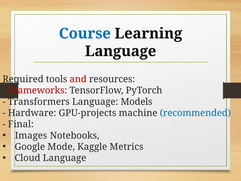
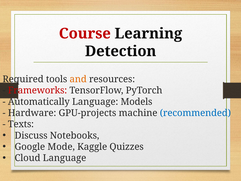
Course colour: blue -> red (85, 34)
Language: Language -> Detection (121, 51)
and colour: red -> orange (78, 79)
Transformers: Transformers -> Automatically (39, 102)
Final: Final -> Texts (21, 124)
Images: Images -> Discuss (31, 135)
Metrics: Metrics -> Quizzes (127, 147)
